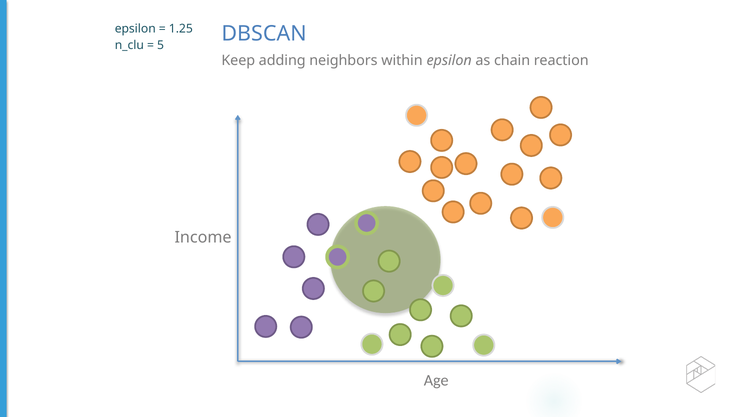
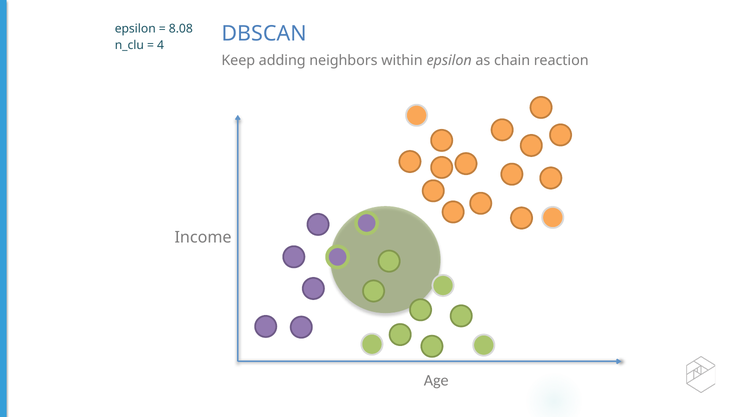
1.25: 1.25 -> 8.08 (181, 29)
5: 5 -> 4 (161, 45)
